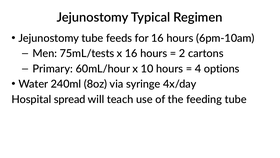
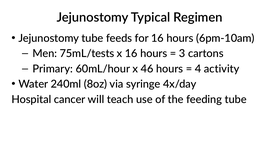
2: 2 -> 3 (182, 53)
10: 10 -> 46 (147, 69)
options: options -> activity (222, 69)
spread: spread -> cancer (70, 99)
